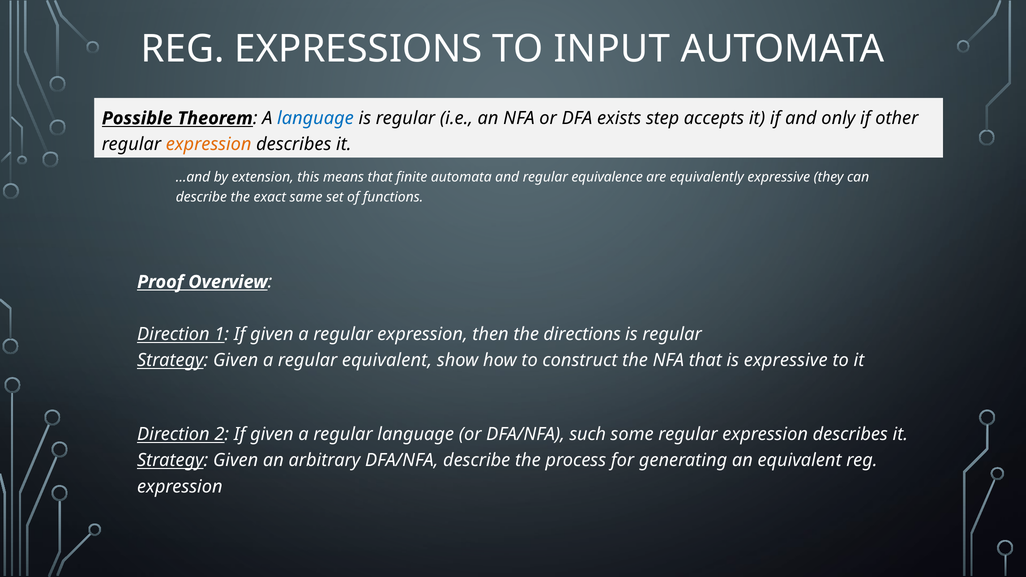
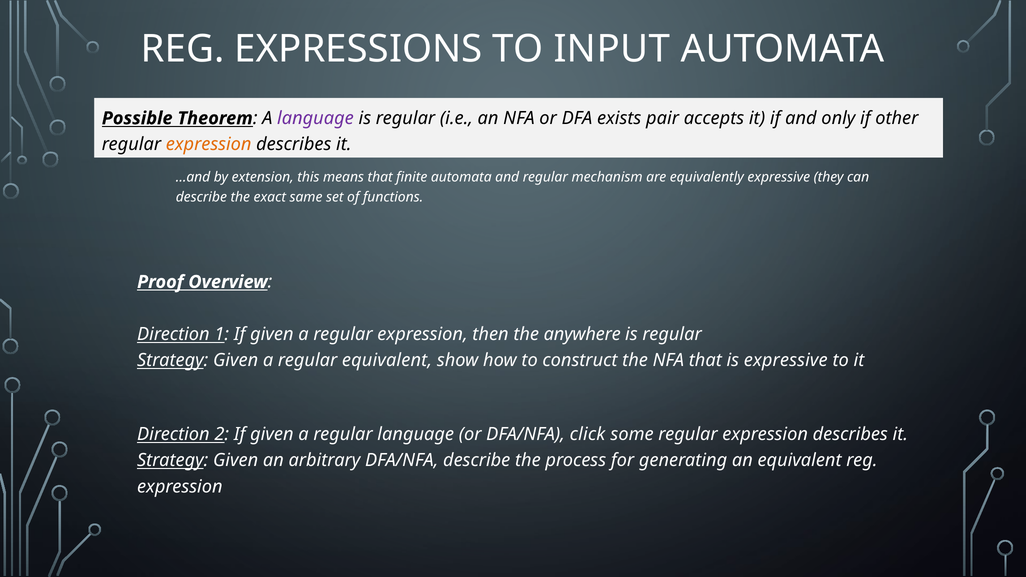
language colour: blue -> purple (315, 118)
step: step -> pair (663, 118)
equivalence: equivalence -> mechanism (607, 177)
directions: directions -> anywhere (582, 334)
such: such -> click (588, 434)
